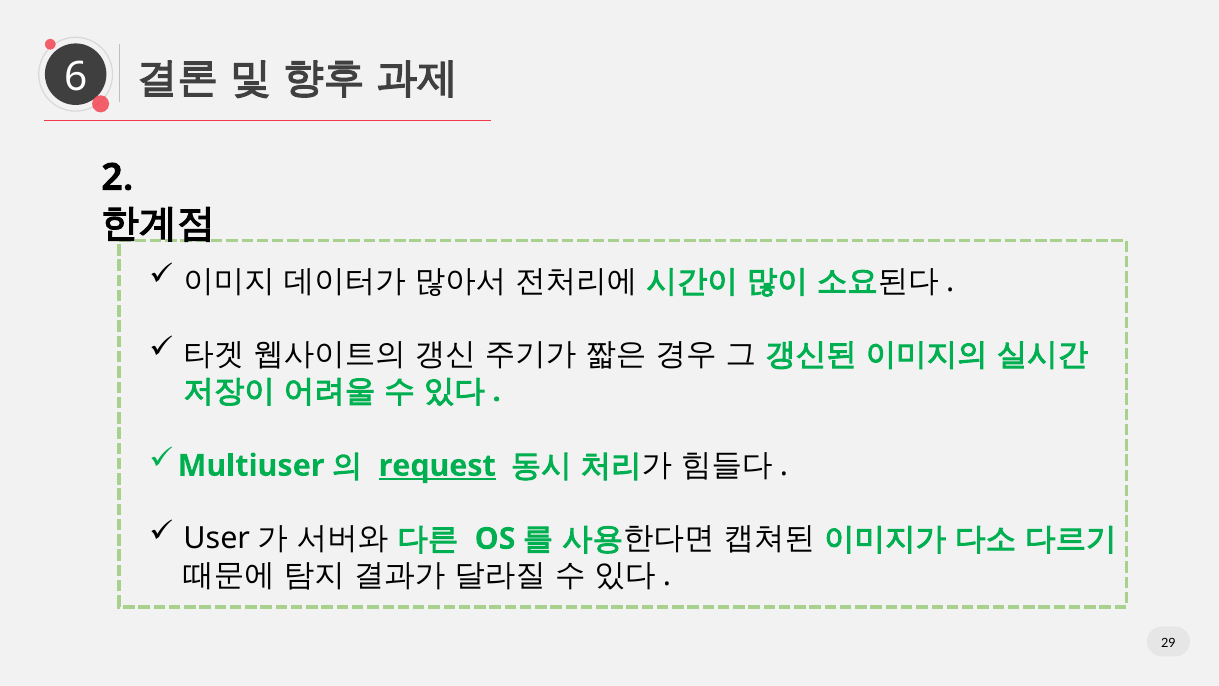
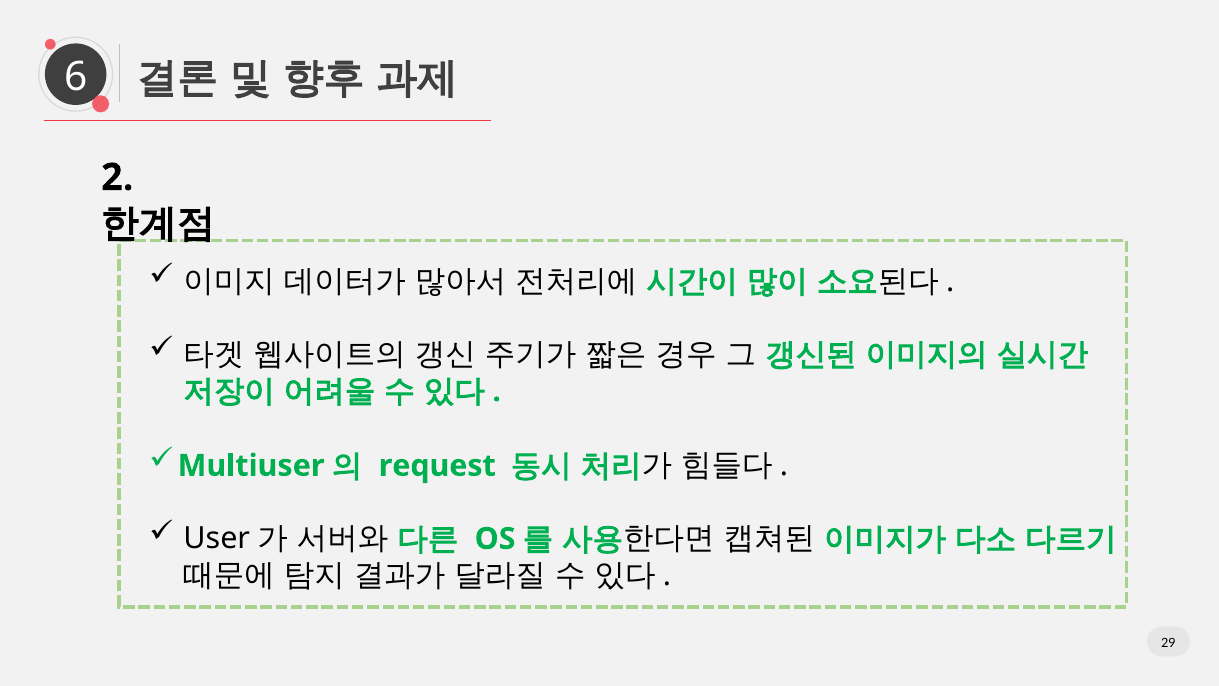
request underline: present -> none (437, 465)
